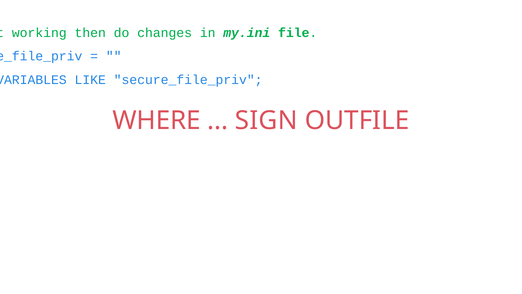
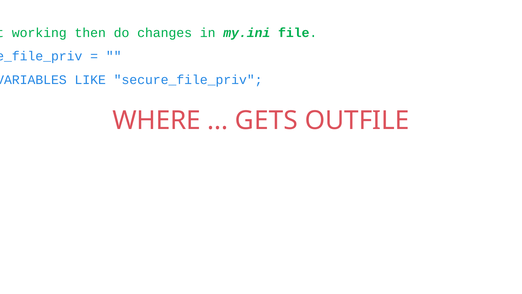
SIGN: SIGN -> GETS (266, 121)
